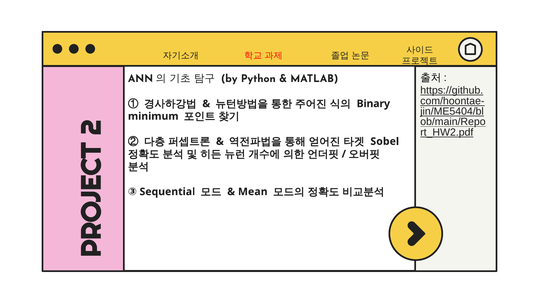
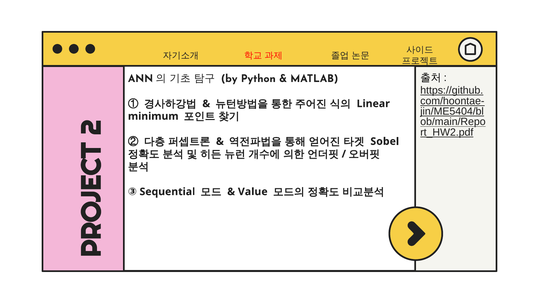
Binary: Binary -> Linear (373, 104)
Mean: Mean -> Value (253, 192)
